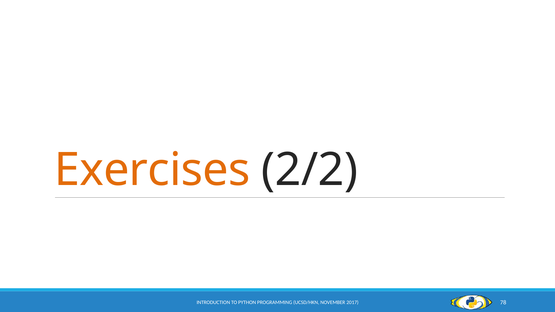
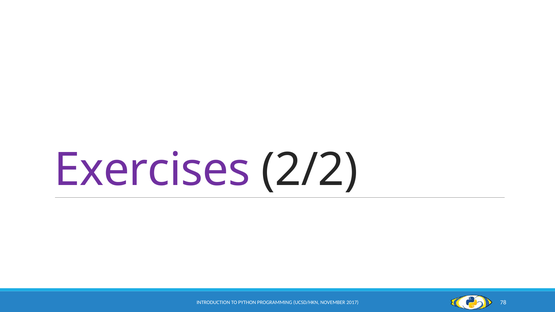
Exercises colour: orange -> purple (152, 170)
